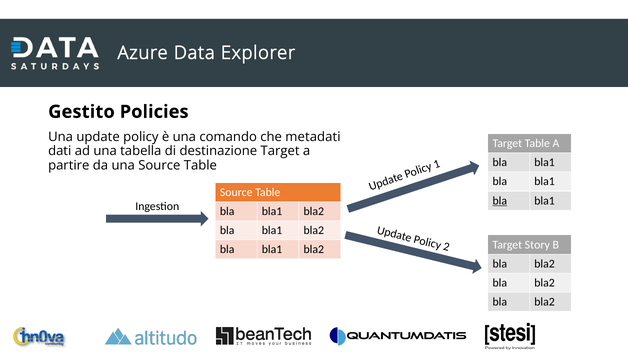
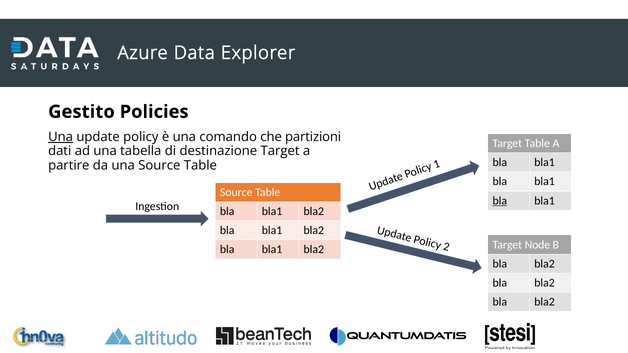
Una underline: none -> present (61, 137)
metadati: metadati -> partizioni (313, 137)
Story: Story -> Node (537, 245)
